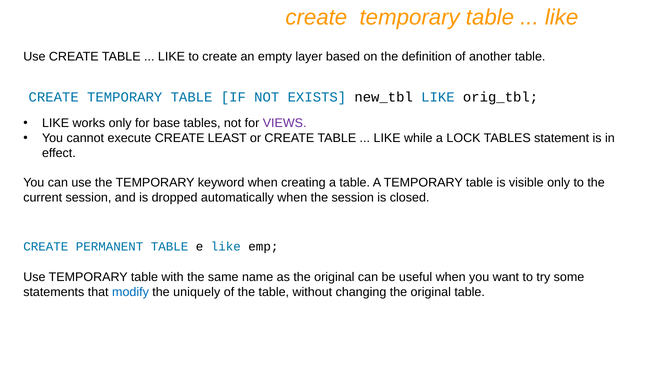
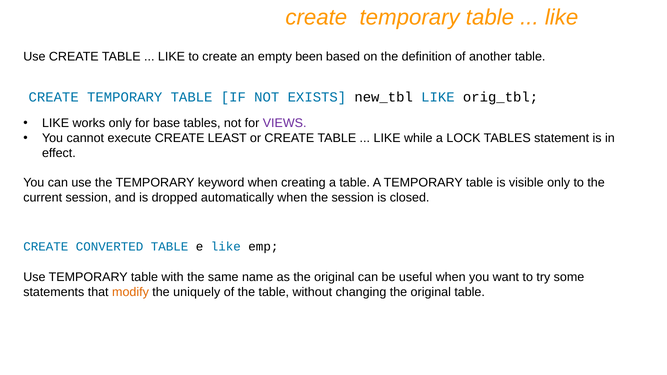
layer: layer -> been (309, 57)
PERMANENT: PERMANENT -> CONVERTED (110, 247)
modify colour: blue -> orange (131, 292)
